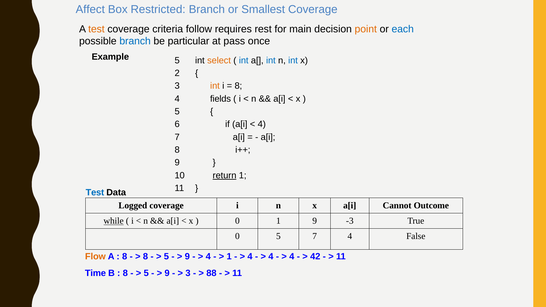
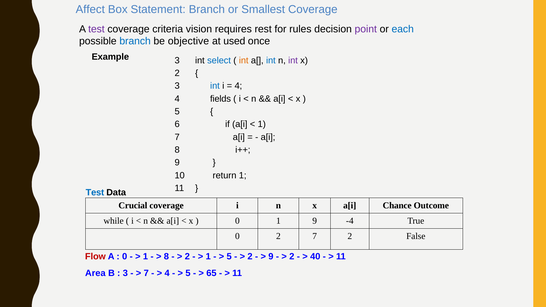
Restricted: Restricted -> Statement (158, 9)
test colour: orange -> purple (96, 29)
follow: follow -> vision (199, 29)
main: main -> rules (300, 29)
point colour: orange -> purple (366, 29)
particular: particular -> objective (188, 41)
pass: pass -> used (234, 41)
Example 5: 5 -> 3 (177, 60)
select colour: orange -> blue (219, 60)
int colour: blue -> orange (244, 60)
int colour: blue -> purple (293, 60)
int colour: orange -> blue (215, 86)
8: 8 -> 4 (238, 86)
4: 4 -> 1 (262, 124)
return underline: present -> none (225, 175)
Logged: Logged -> Crucial (133, 206)
Cannot: Cannot -> Chance (397, 206)
while underline: present -> none (114, 221)
-3: -3 -> -4 (350, 221)
0 5: 5 -> 2 (278, 236)
7 4: 4 -> 2 (350, 236)
Flow colour: orange -> red (95, 257)
8: 8 -> 0 (125, 257)
8: 8 -> 1 (146, 257)
5: 5 -> 8 (166, 257)
9: 9 -> 2 (187, 257)
4: 4 -> 1 (208, 257)
1: 1 -> 5 (229, 257)
4: 4 -> 2 (250, 257)
4: 4 -> 9 (271, 257)
4: 4 -> 2 (292, 257)
42: 42 -> 40 (315, 257)
Time: Time -> Area (95, 273)
8: 8 -> 3 (125, 273)
5: 5 -> 7 (146, 273)
9: 9 -> 4 (167, 273)
3: 3 -> 5 (188, 273)
88: 88 -> 65 (211, 273)
